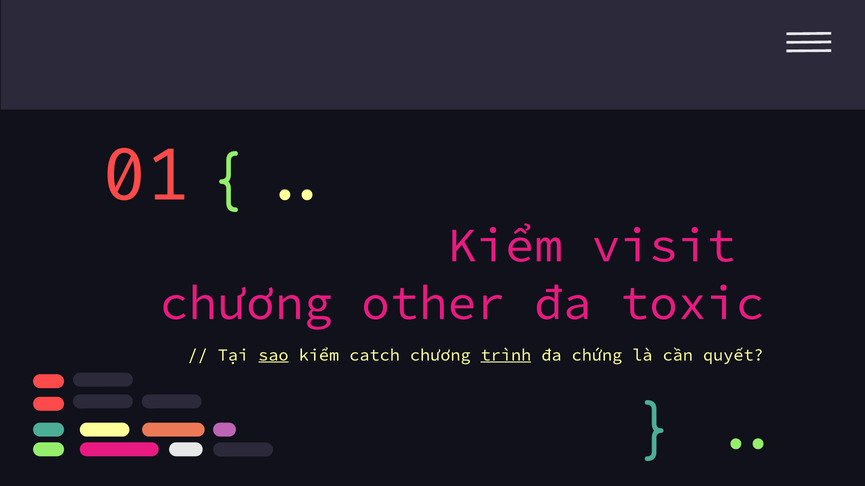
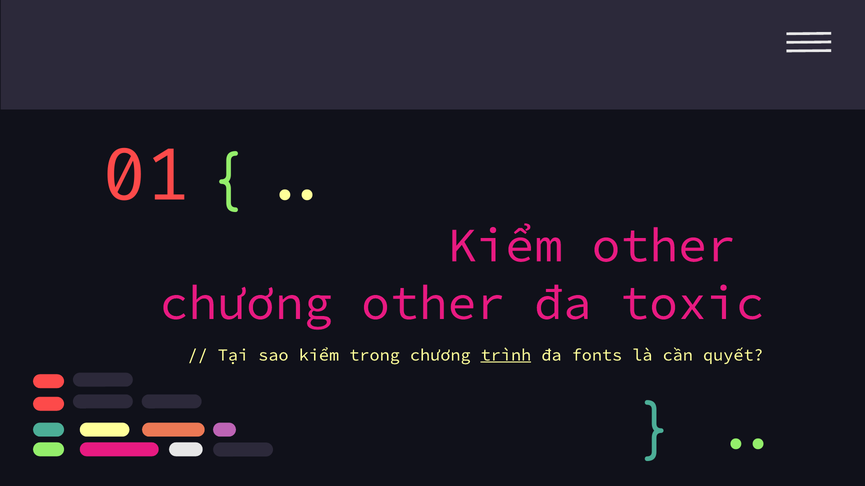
Kiểm visit: visit -> other (664, 246)
sao underline: present -> none (273, 355)
catch: catch -> trong (375, 355)
chứng: chứng -> fonts (597, 355)
